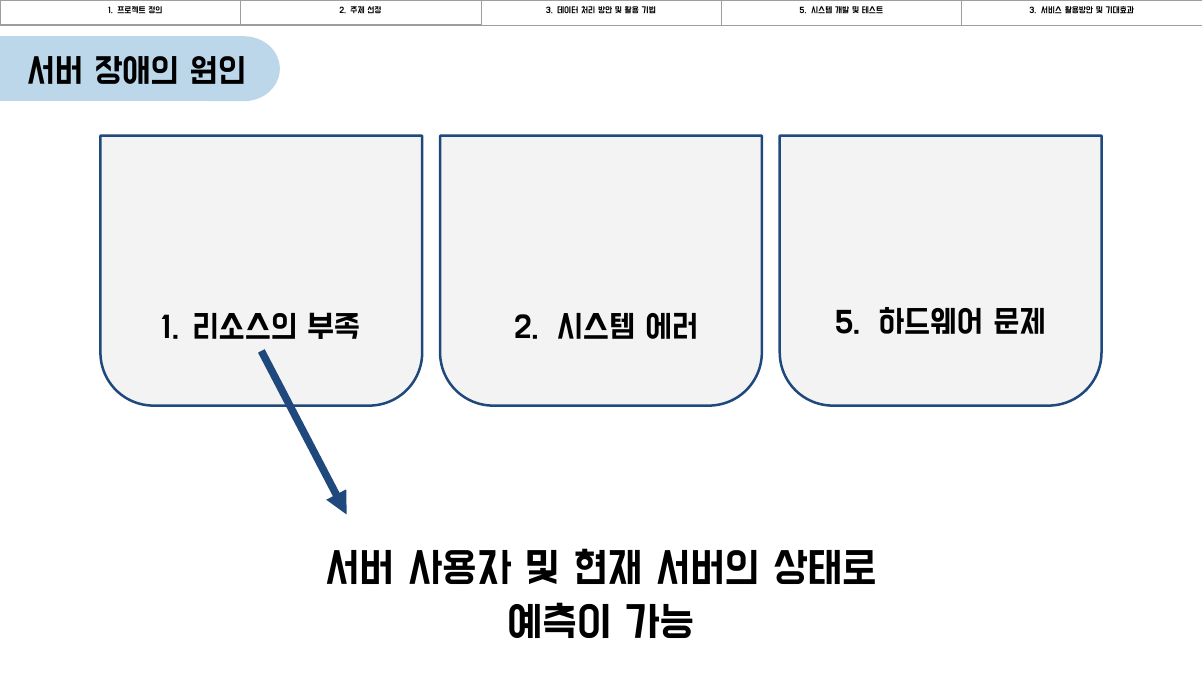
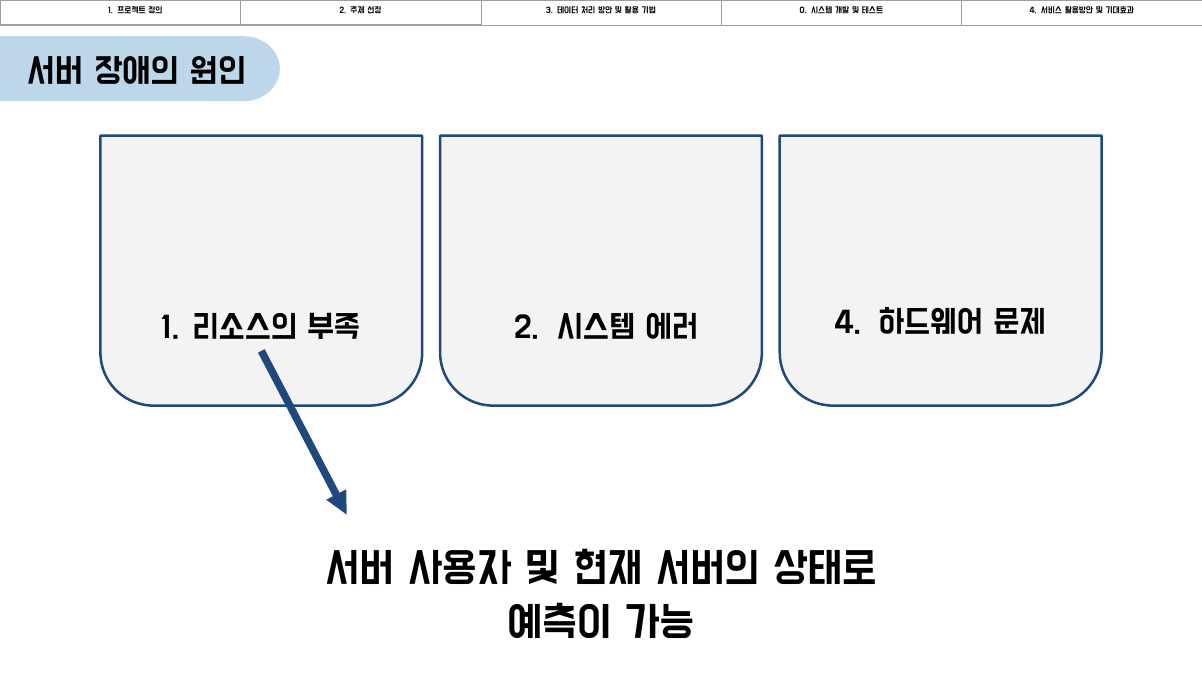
5: 5 -> 0 (803, 10)
3: 3 -> 4 (1033, 10)
5: 5 -> 4 (848, 322)
